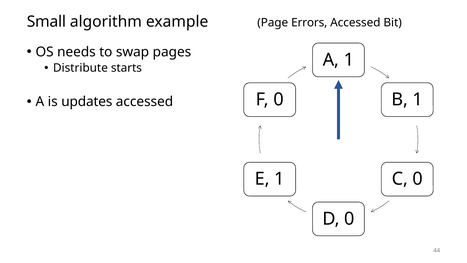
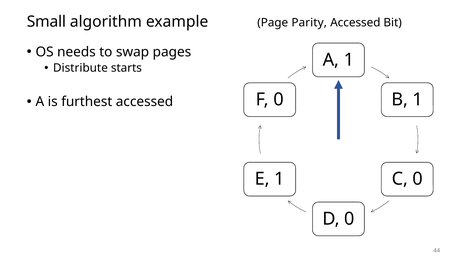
Errors: Errors -> Parity (309, 23)
updates: updates -> furthest (87, 102)
